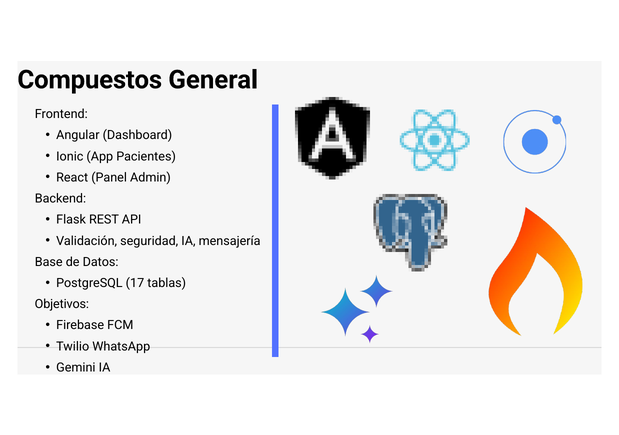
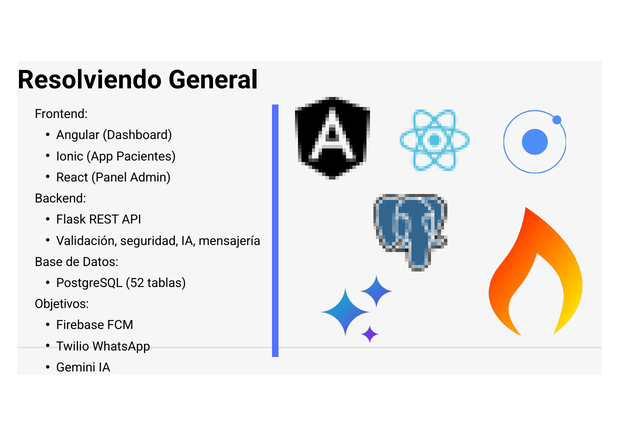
Compuestos: Compuestos -> Resolviendo (90, 80)
17: 17 -> 52 (135, 283)
